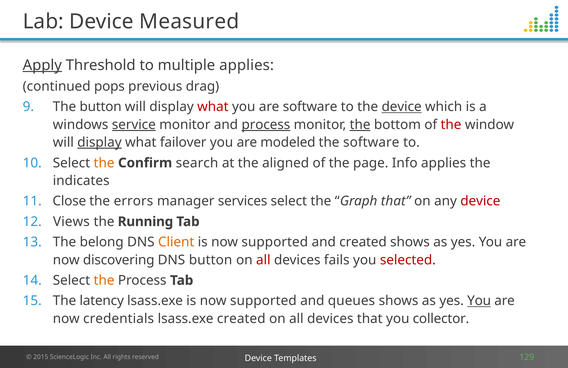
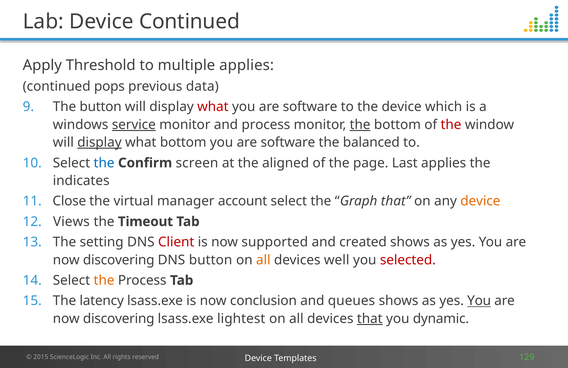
Device Measured: Measured -> Continued (189, 21)
Apply underline: present -> none (42, 65)
drag: drag -> data (202, 86)
device underline: present -> none (402, 107)
process underline: present -> none (266, 124)
what failover: failover -> bottom (183, 142)
modeled: modeled -> software (288, 142)
the software: software -> balanced (371, 142)
the colour: orange -> blue (104, 163)
search: search -> screen (197, 163)
Info: Info -> Last (405, 163)
errors: errors -> virtual (134, 201)
services: services -> account (243, 201)
device colour: red -> orange (480, 201)
Running: Running -> Timeout (145, 221)
belong: belong -> setting (102, 242)
Client colour: orange -> red (176, 242)
all colour: red -> orange (263, 260)
fails: fails -> well (337, 260)
lsass.exe is now supported: supported -> conclusion (263, 300)
credentials: credentials -> discovering (119, 318)
lsass.exe created: created -> lightest (241, 318)
that underline: none -> present (370, 318)
collector: collector -> dynamic (441, 318)
